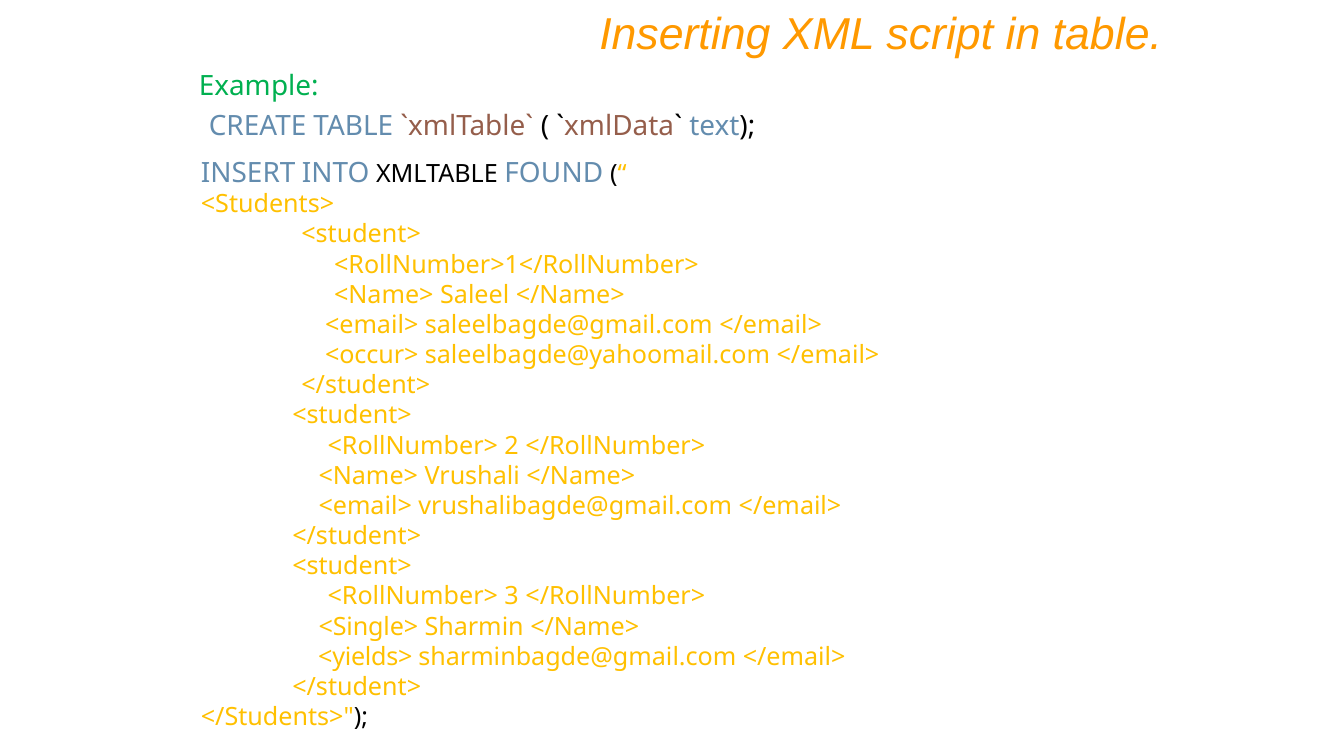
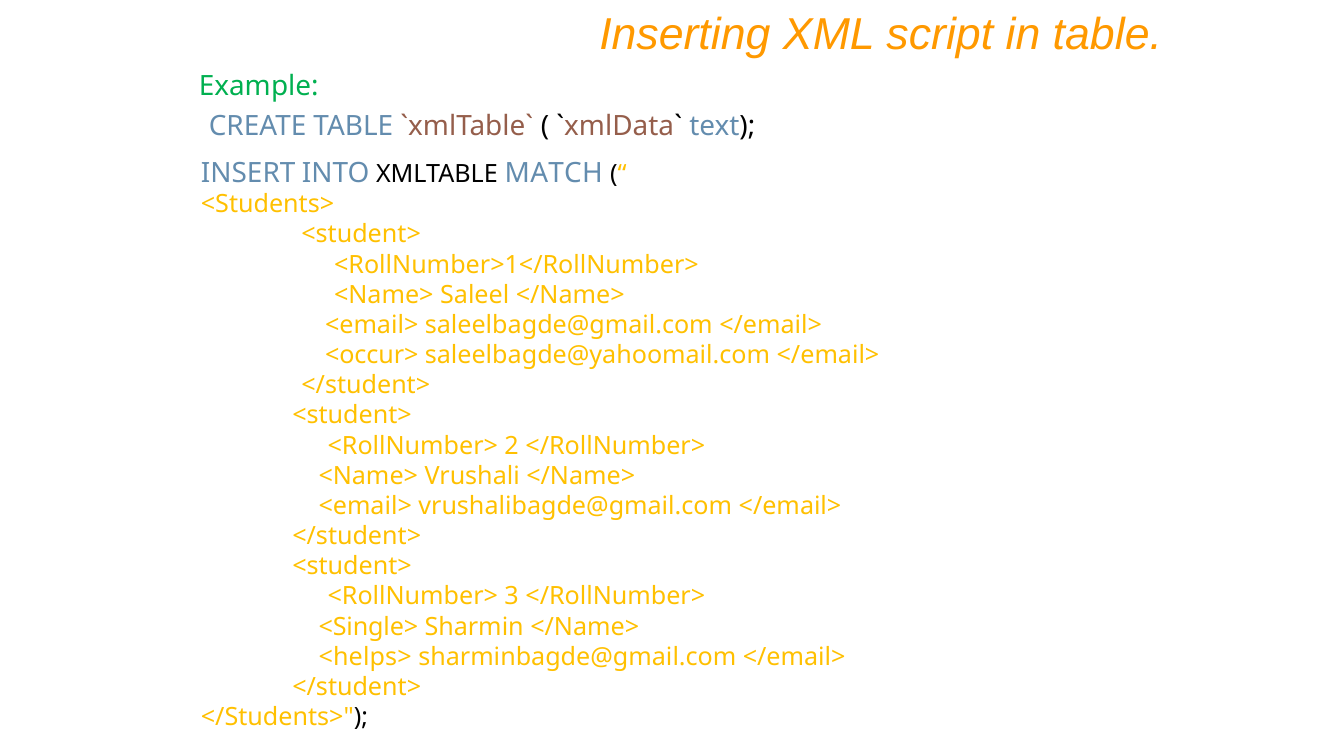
FOUND: FOUND -> MATCH (554, 173)
<yields>: <yields> -> <helps> (365, 657)
